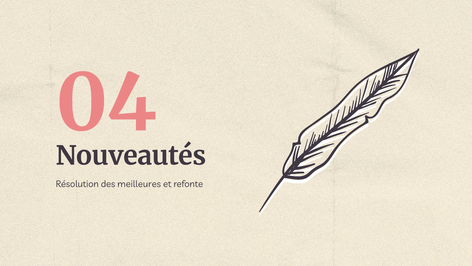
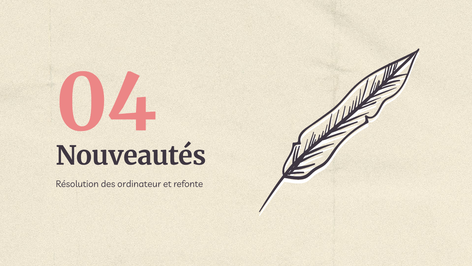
meilleures: meilleures -> ordinateur (139, 184)
